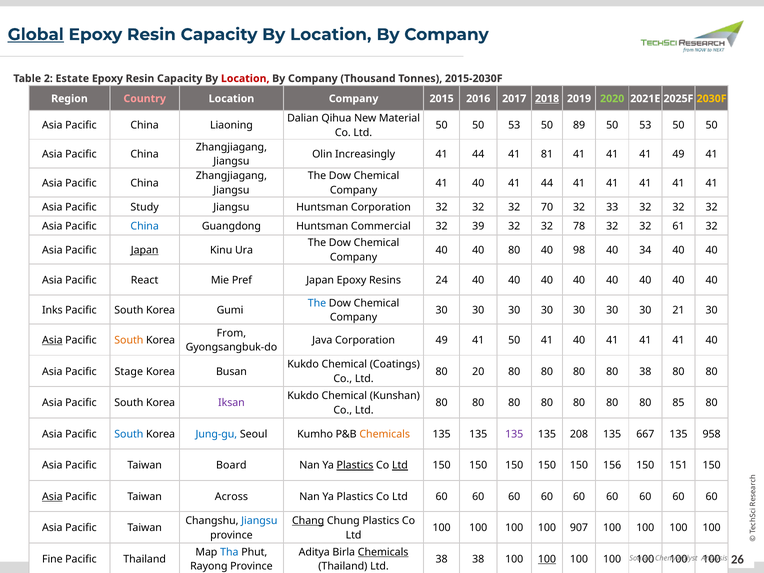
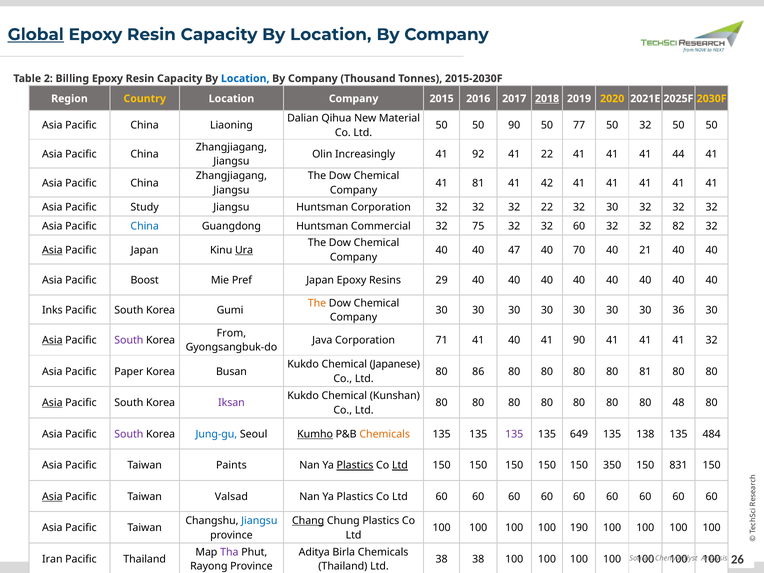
Estate: Estate -> Billing (72, 79)
Location colour: red -> blue (245, 79)
Country colour: pink -> yellow (145, 99)
2020 colour: light green -> yellow (612, 99)
50 50 53: 53 -> 90 (514, 125)
89: 89 -> 77 (579, 125)
53: 53 -> 32 (645, 125)
44: 44 -> 92 (478, 154)
41 81: 81 -> 22 (547, 154)
41 49: 49 -> 44 (678, 154)
40: 40 -> 81 (478, 183)
44: 44 -> 42 (547, 183)
32 70: 70 -> 22 (547, 207)
32 33: 33 -> 30 (612, 207)
39: 39 -> 75 (478, 226)
32 78: 78 -> 60 (579, 226)
61: 61 -> 82 (678, 226)
Asia underline: none -> present (52, 250)
Japan underline: present -> none (145, 250)
Ura underline: none -> present (244, 250)
40 80: 80 -> 47 (514, 250)
98: 98 -> 70 (579, 250)
34: 34 -> 21 (645, 250)
React: React -> Boost (145, 280)
24: 24 -> 29 (442, 280)
The colour: blue -> orange (317, 303)
21: 21 -> 36 (678, 310)
South colour: orange -> purple (129, 340)
Corporation 49: 49 -> 71 (442, 340)
41 50: 50 -> 40 (514, 340)
40: 40 -> 90 (579, 340)
41 41 40: 40 -> 32 (712, 340)
Coatings: Coatings -> Japanese (395, 364)
Stage: Stage -> Paper (129, 372)
20: 20 -> 86 (478, 372)
80 38: 38 -> 81 (645, 372)
Asia underline: none -> present (52, 403)
85: 85 -> 48 (678, 403)
South colour: blue -> purple (129, 434)
Kumho underline: none -> present (315, 434)
208: 208 -> 649 (579, 434)
667: 667 -> 138 (645, 434)
958: 958 -> 484 (712, 434)
Board: Board -> Paints (231, 465)
156: 156 -> 350 (612, 465)
151: 151 -> 831 (678, 465)
Across: Across -> Valsad (231, 497)
907: 907 -> 190 (579, 528)
Tha colour: blue -> purple (229, 552)
Chemicals underline: present -> none (383, 552)
Fine: Fine -> Iran (52, 559)
100 underline: present -> none (547, 559)
